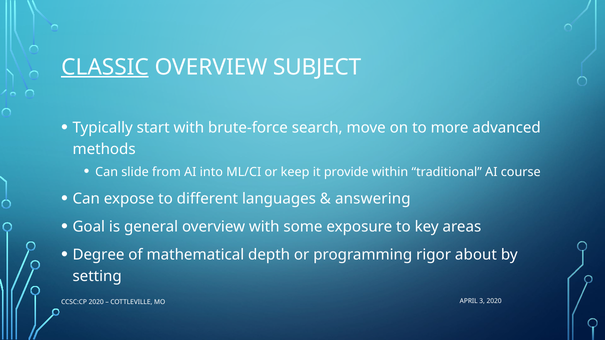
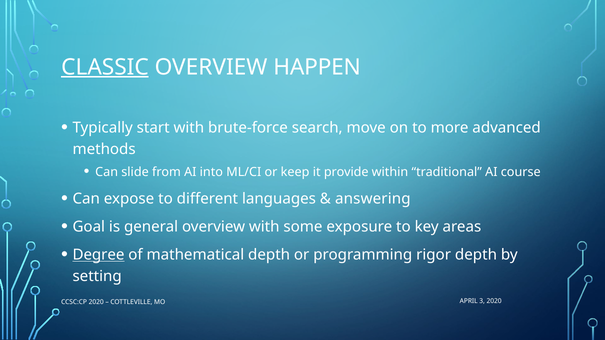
SUBJECT: SUBJECT -> HAPPEN (317, 67)
Degree underline: none -> present (98, 255)
rigor about: about -> depth (476, 255)
